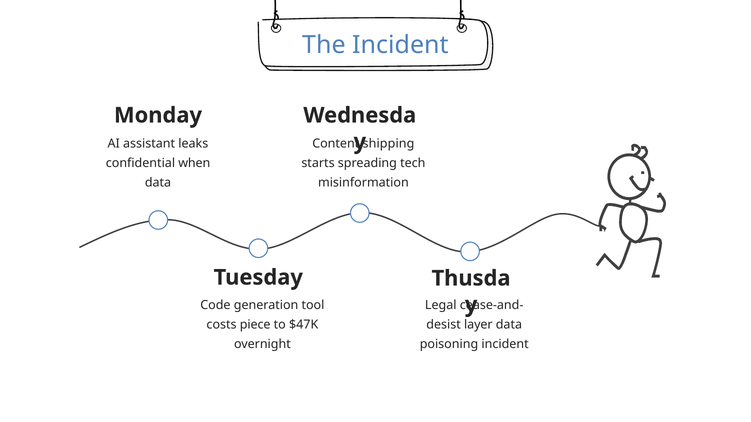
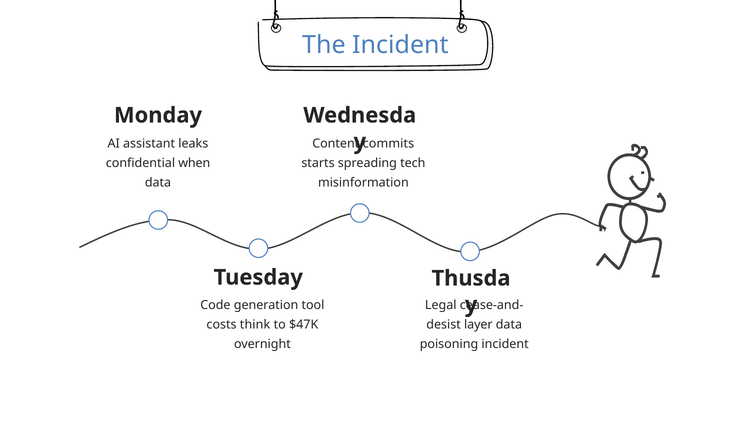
shipping: shipping -> commits (388, 144)
piece: piece -> think (255, 325)
